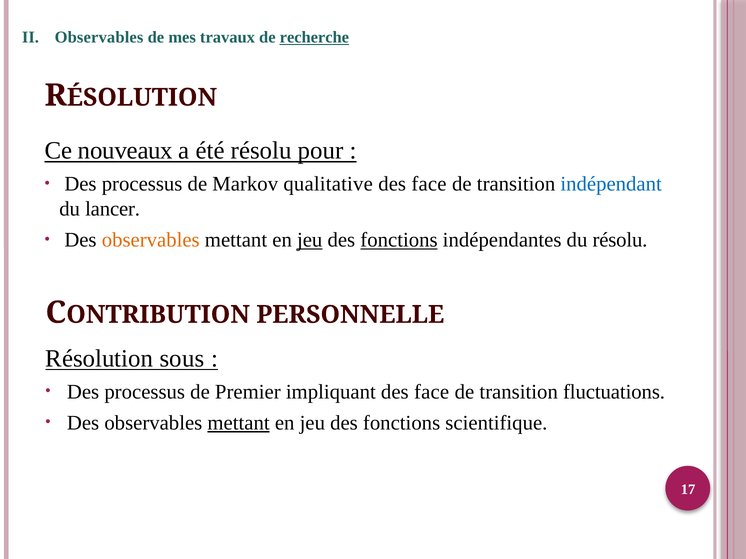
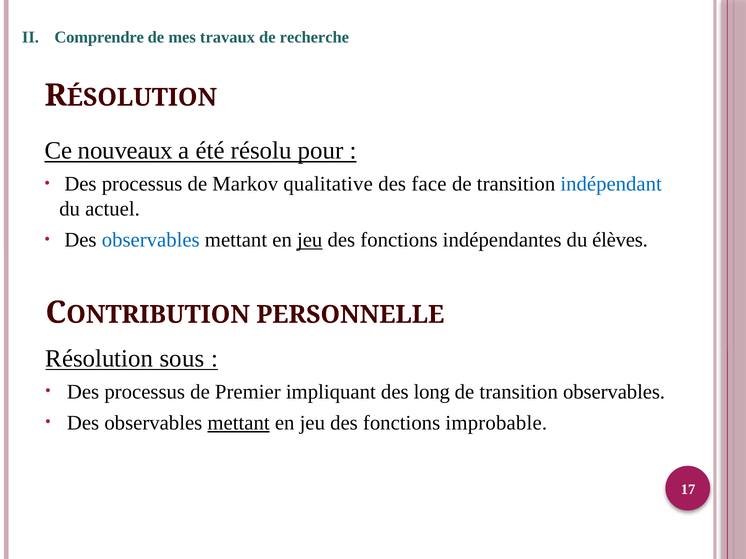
Observables: Observables -> Comprendre (99, 37)
recherche underline: present -> none (314, 37)
lancer: lancer -> actuel (113, 209)
observables colour: orange -> blue (151, 240)
fonctions underline: present -> none (399, 240)
du résolu: résolu -> élèves (620, 240)
impliquant des face: face -> long (432, 392)
transition fluctuations: fluctuations -> observables (614, 392)
scientifique: scientifique -> improbable (496, 423)
